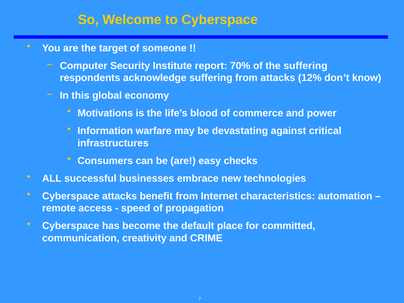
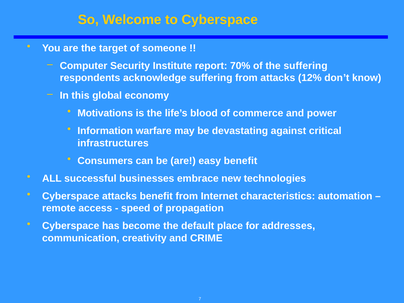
easy checks: checks -> benefit (241, 161)
committed: committed -> addresses (289, 226)
